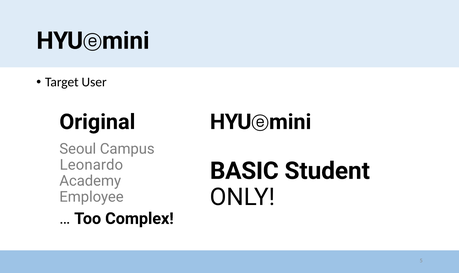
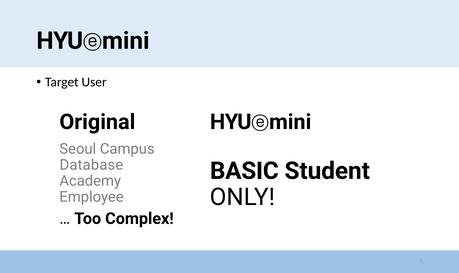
Leonardo: Leonardo -> Database (91, 165)
